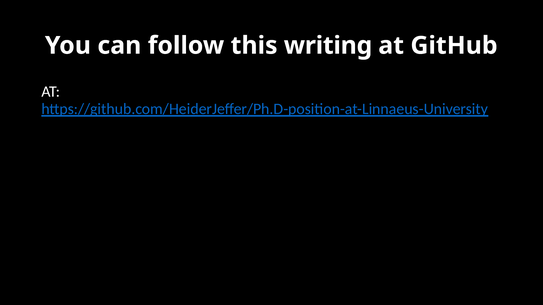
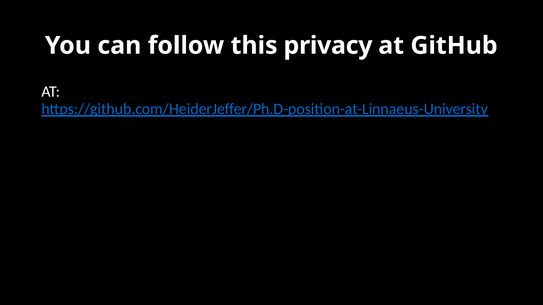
writing: writing -> privacy (328, 46)
